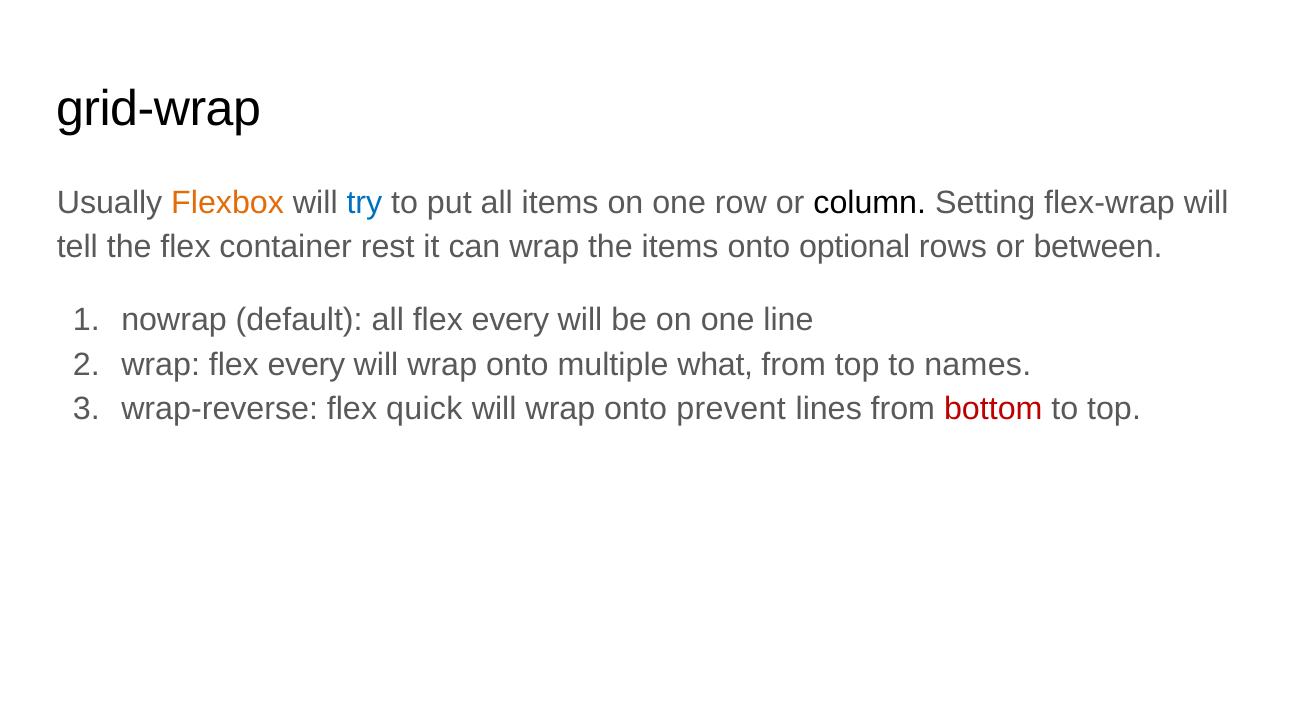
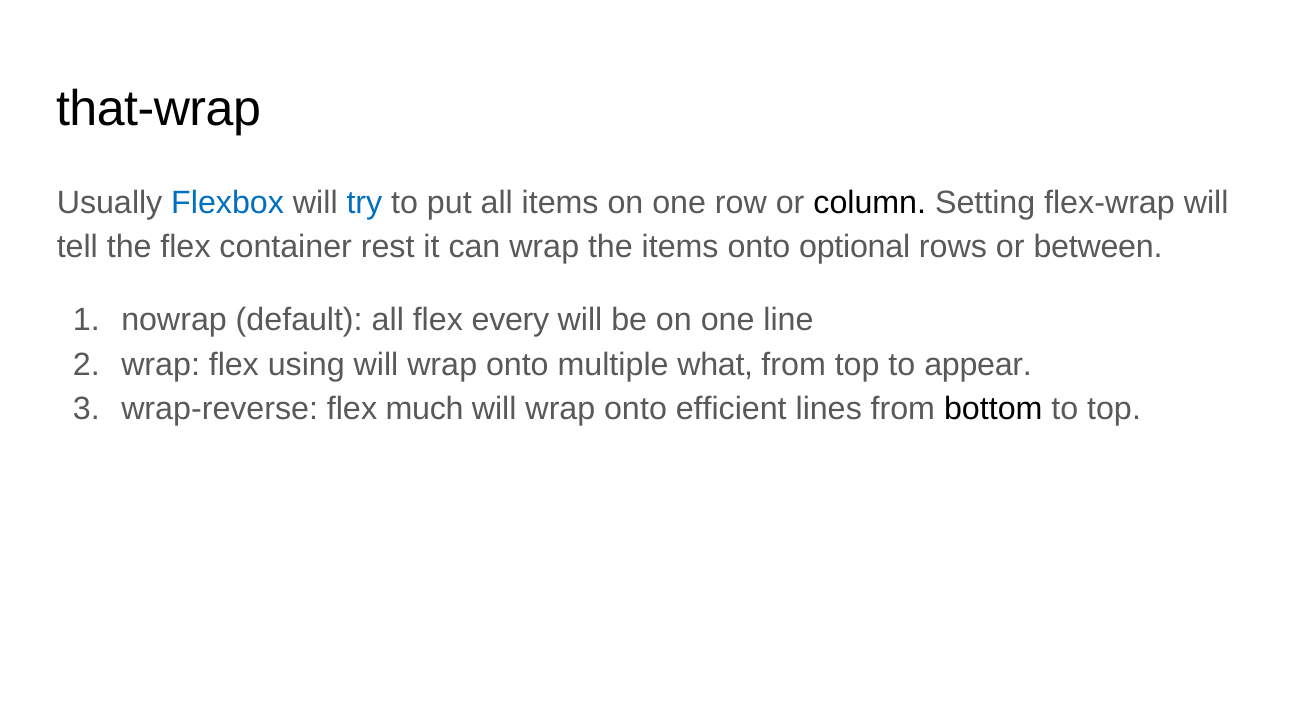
grid-wrap: grid-wrap -> that-wrap (158, 109)
Flexbox colour: orange -> blue (228, 203)
wrap flex every: every -> using (306, 365)
names: names -> appear (978, 365)
quick: quick -> much (425, 409)
prevent: prevent -> efficient (731, 409)
bottom colour: red -> black (993, 409)
